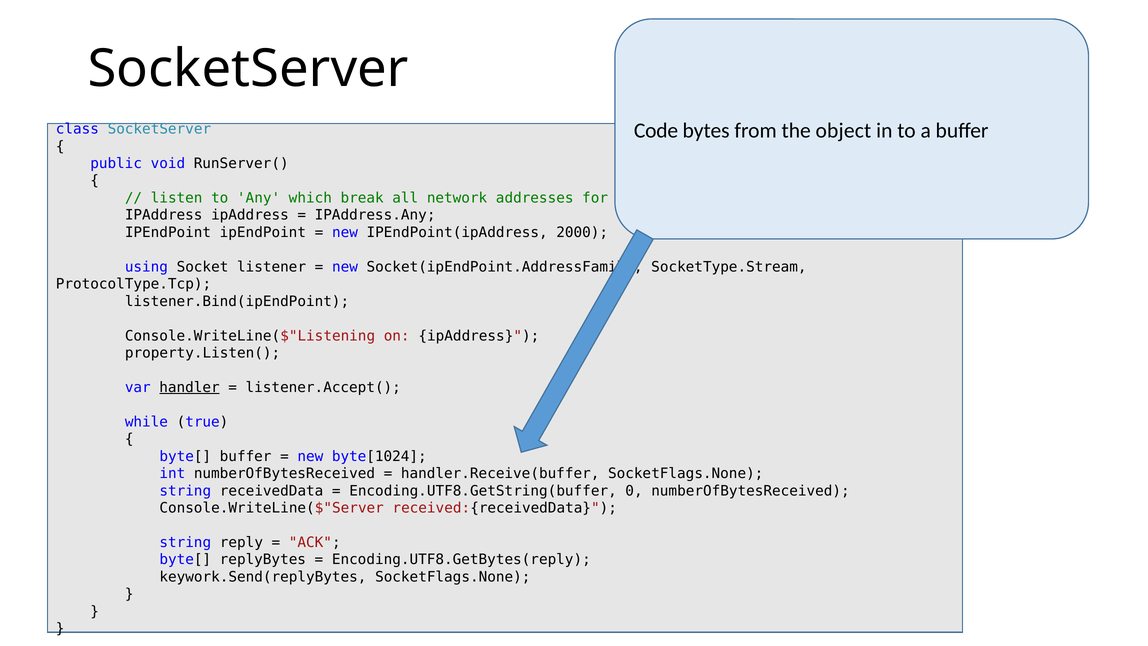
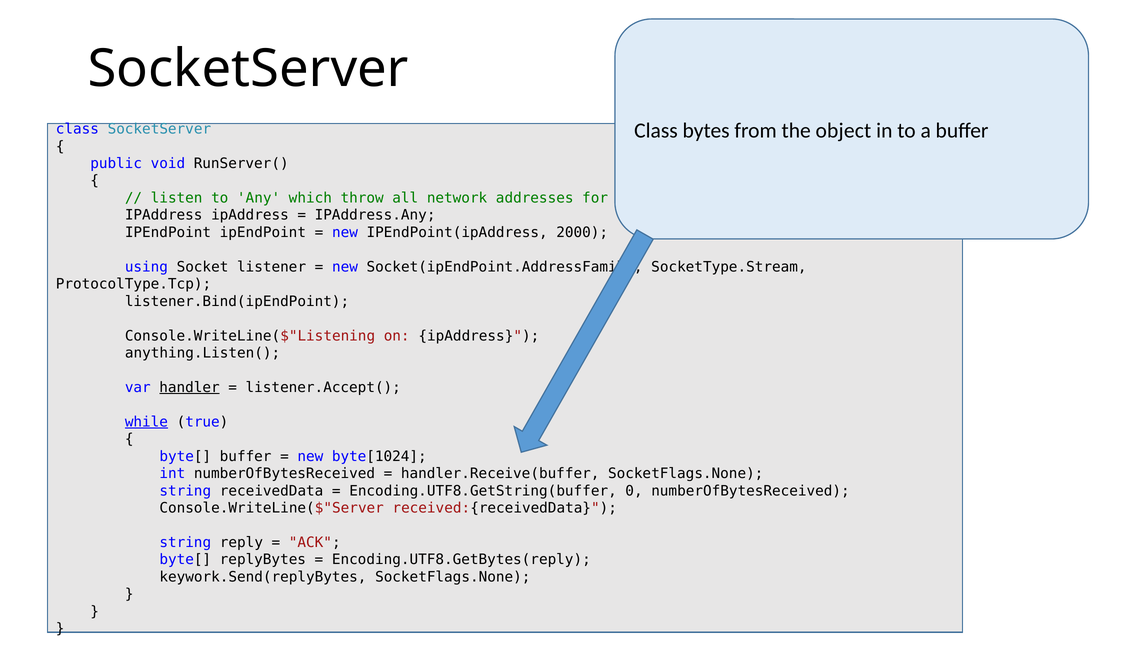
Code: Code -> Class (656, 130)
break: break -> throw (362, 198)
property.Listen(: property.Listen( -> anything.Listen( (203, 353)
while underline: none -> present (146, 422)
